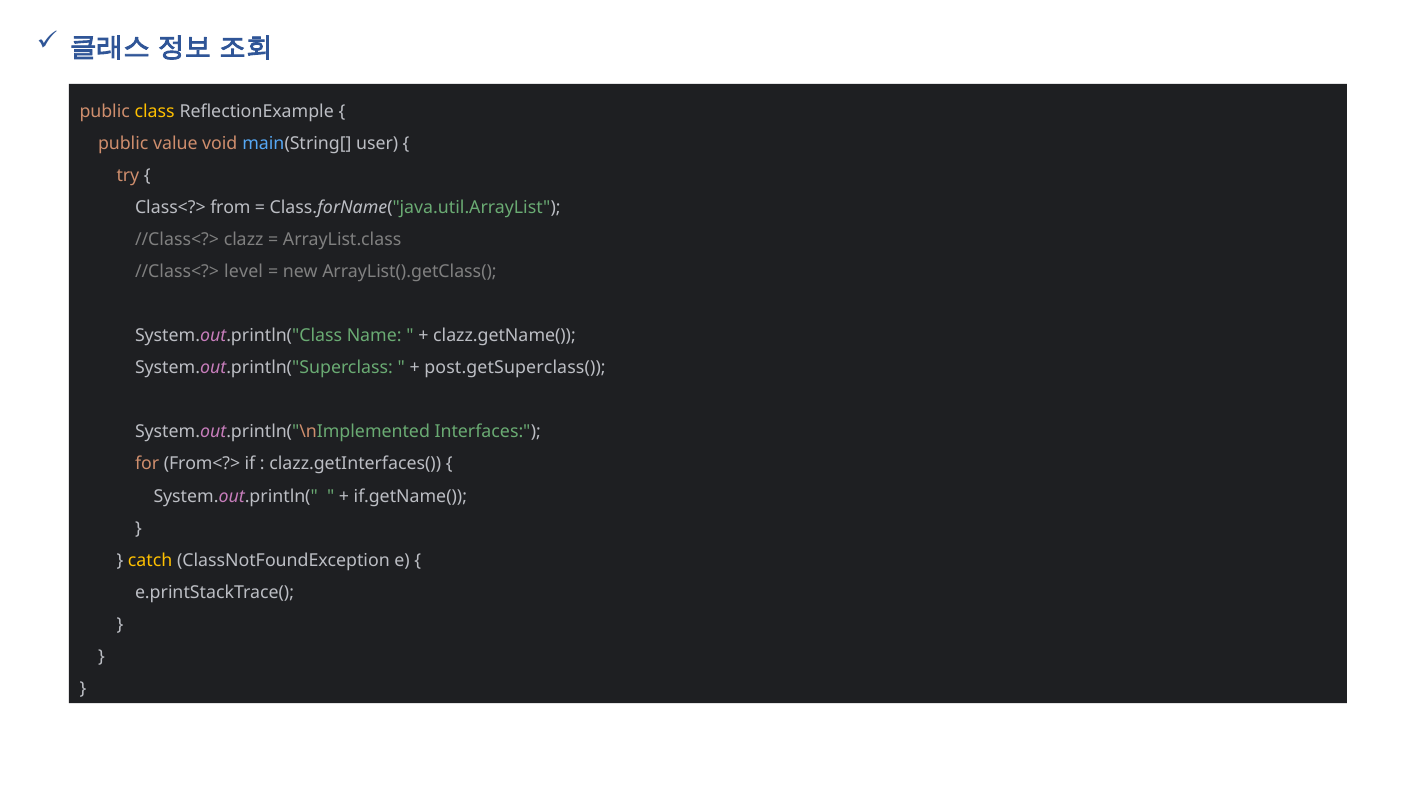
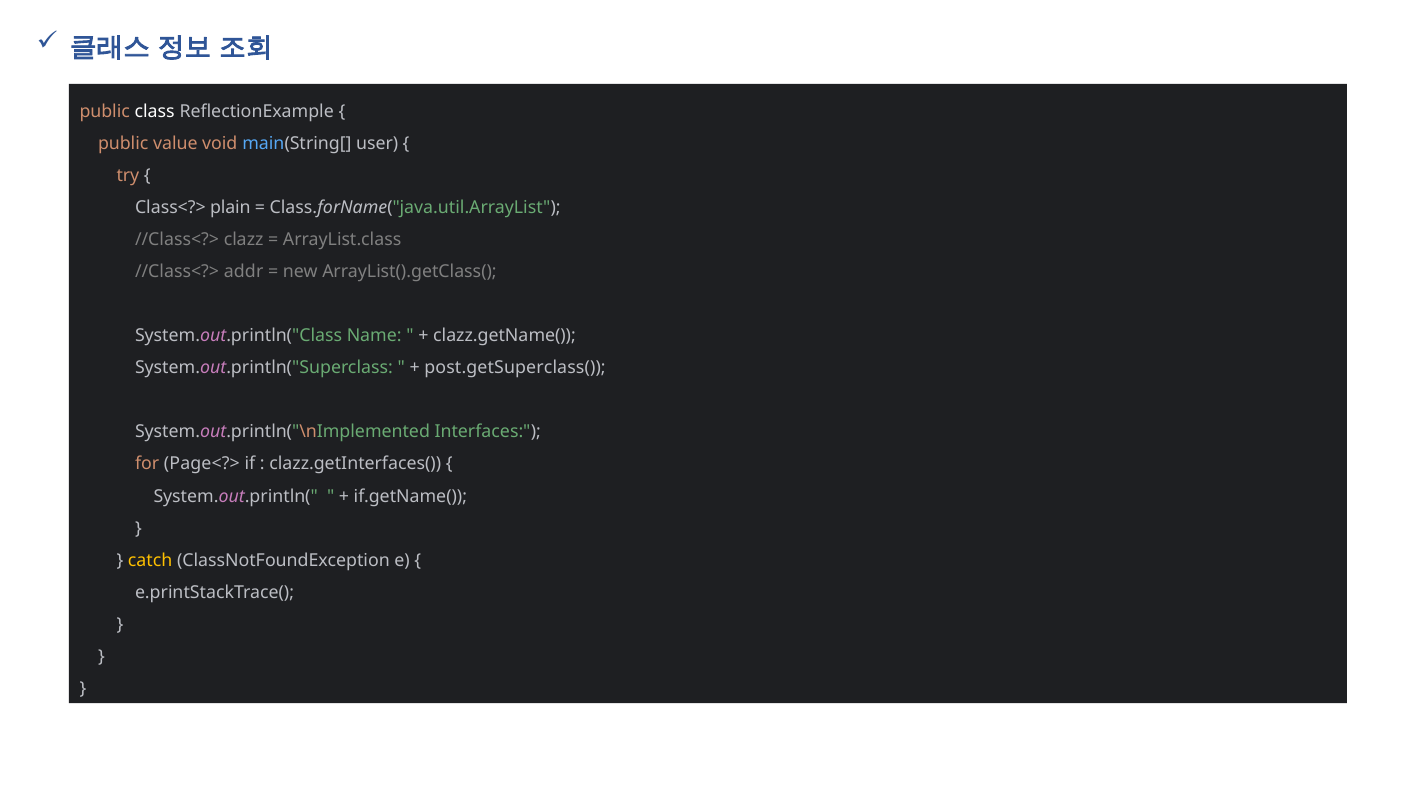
class colour: yellow -> white (155, 112)
from: from -> plain (230, 208)
level: level -> addr (244, 272)
From<?>: From<?> -> Page<?> (202, 464)
